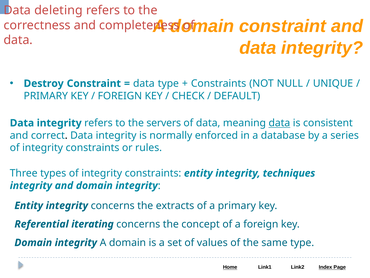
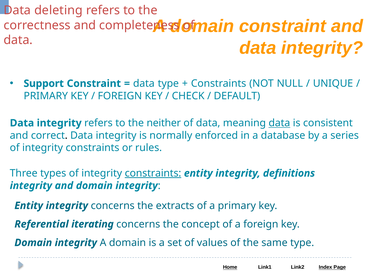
Destroy: Destroy -> Support (44, 83)
servers: servers -> neither (164, 123)
constraints underline: none -> present (153, 173)
techniques: techniques -> definitions (289, 173)
